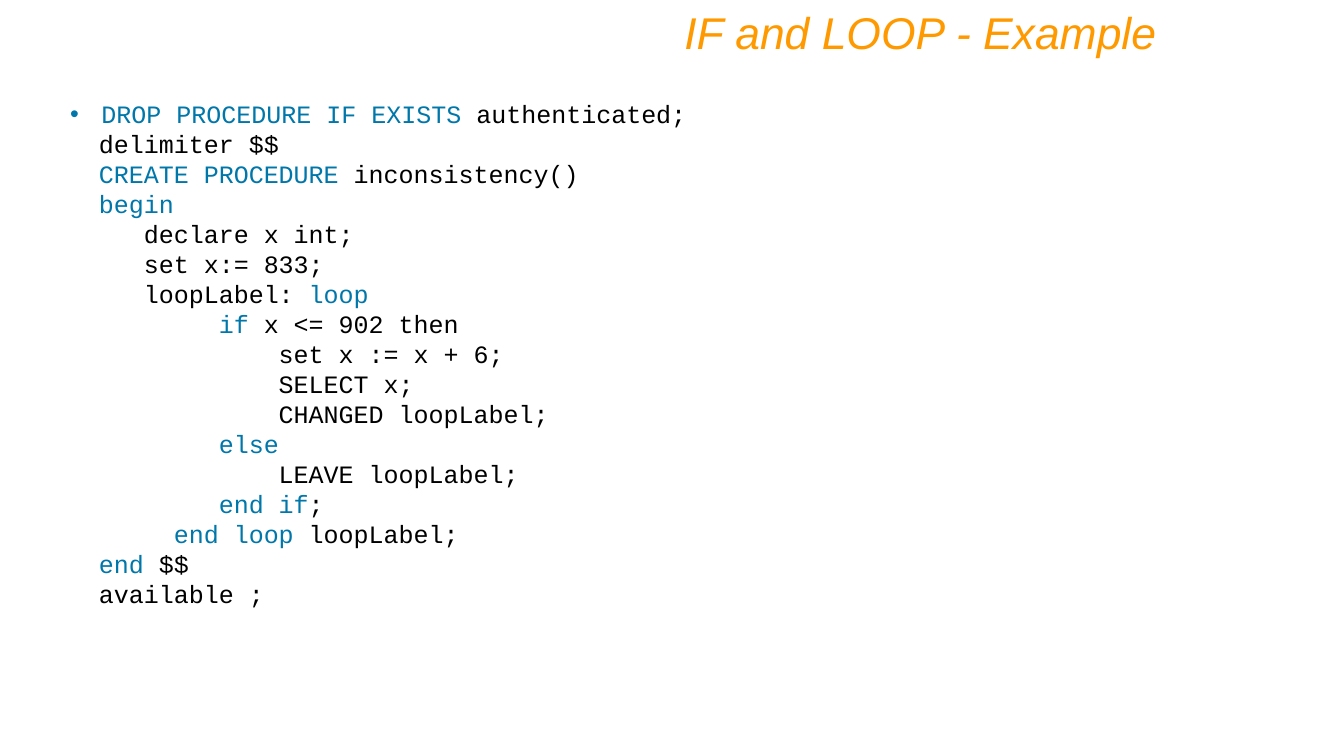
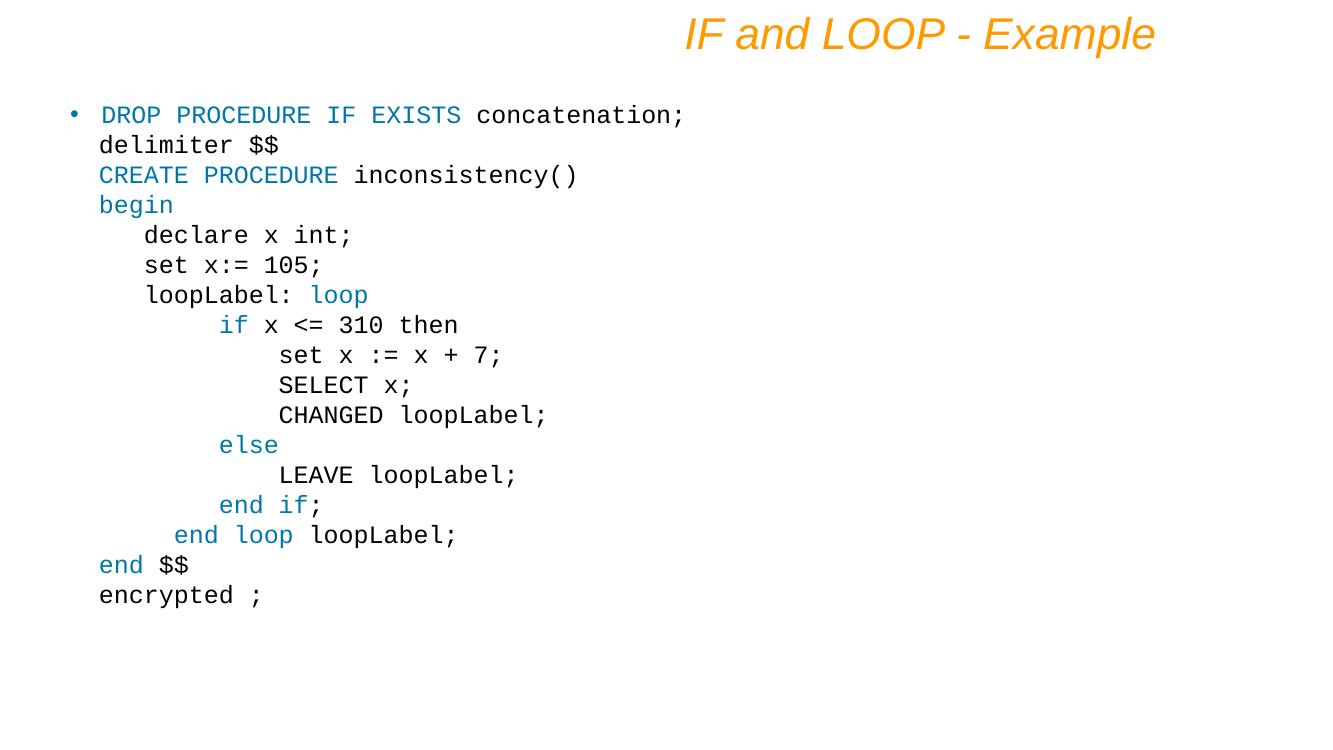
authenticated: authenticated -> concatenation (581, 116)
833: 833 -> 105 (294, 266)
902: 902 -> 310 (361, 326)
6: 6 -> 7 (489, 356)
available: available -> encrypted (166, 596)
